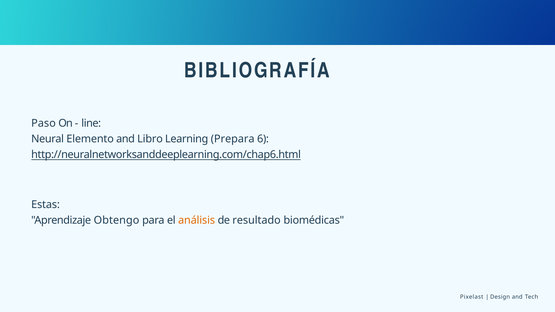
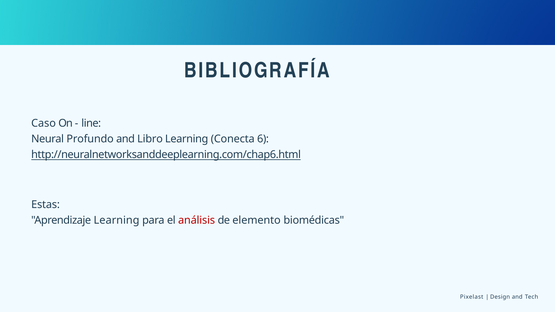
Paso: Paso -> Caso (44, 123)
Elemento: Elemento -> Profundo (90, 139)
Prepara: Prepara -> Conecta (233, 139)
Aprendizaje Obtengo: Obtengo -> Learning (117, 220)
análisis colour: orange -> red (197, 220)
resultado: resultado -> elemento (257, 220)
